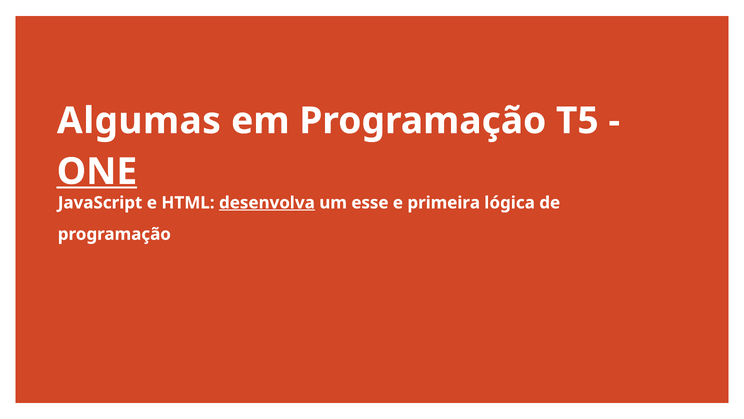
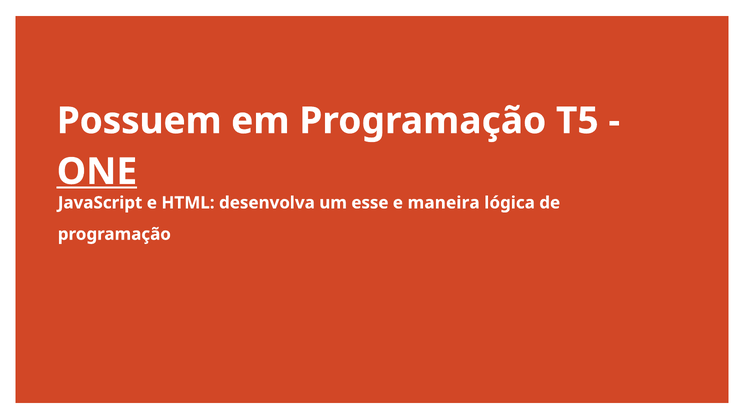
Algumas: Algumas -> Possuem (139, 121)
desenvolva underline: present -> none (267, 203)
primeira: primeira -> maneira (444, 203)
